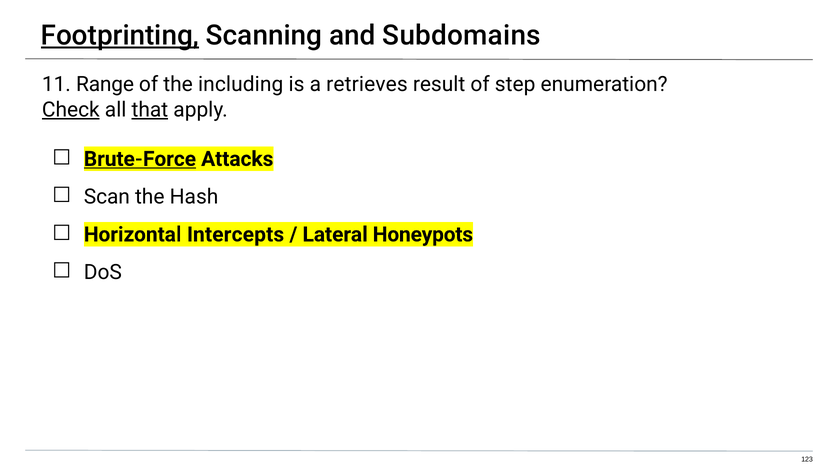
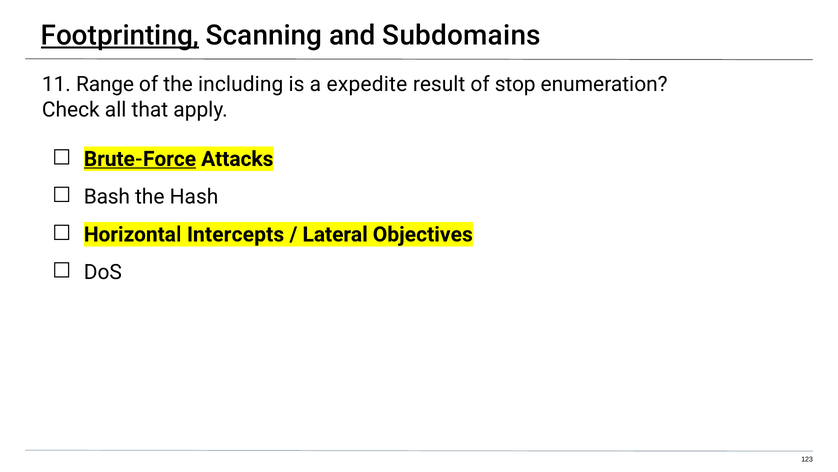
retrieves: retrieves -> expedite (367, 84)
step: step -> stop (515, 84)
Check underline: present -> none (71, 110)
that underline: present -> none (150, 110)
Scan: Scan -> Bash (107, 196)
Honeypots: Honeypots -> Objectives (423, 234)
